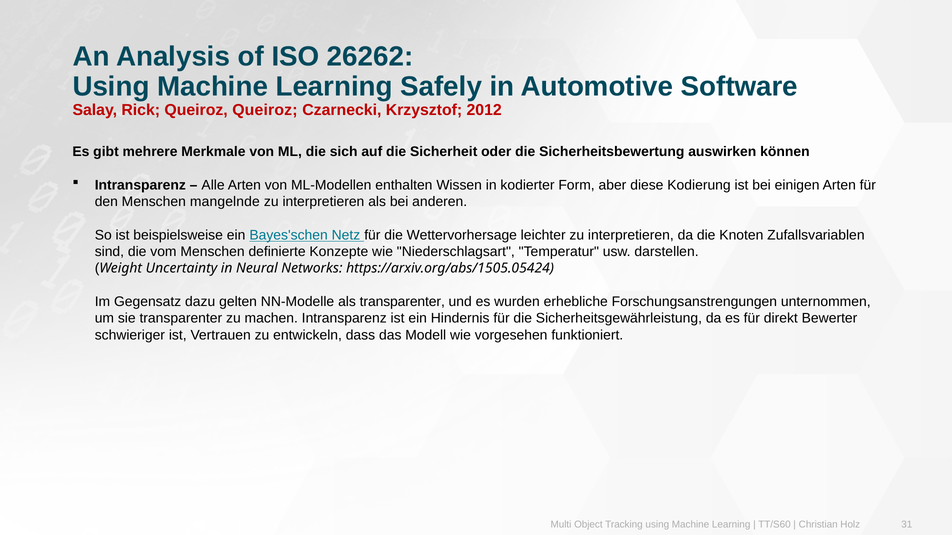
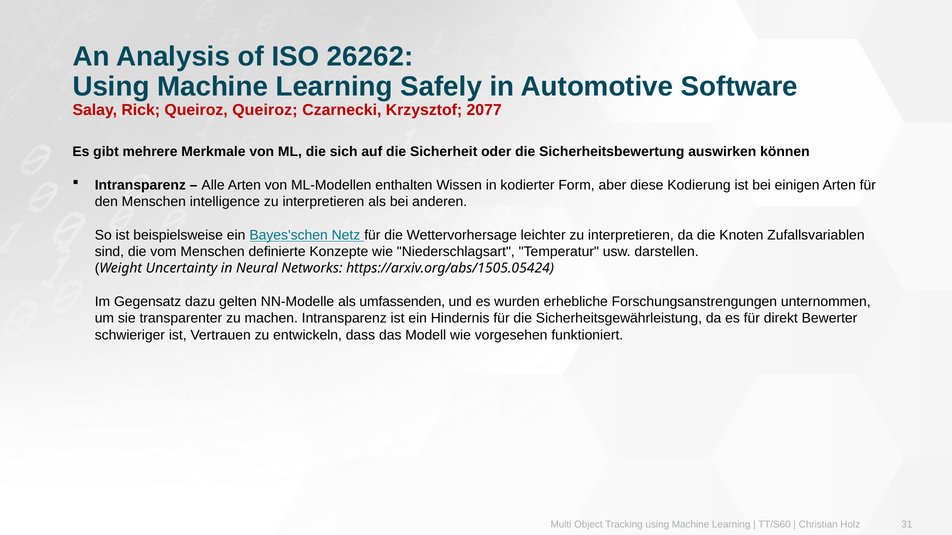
2012: 2012 -> 2077 (484, 110)
mangelnde: mangelnde -> intelligence (225, 202)
als transparenter: transparenter -> umfassenden (402, 302)
